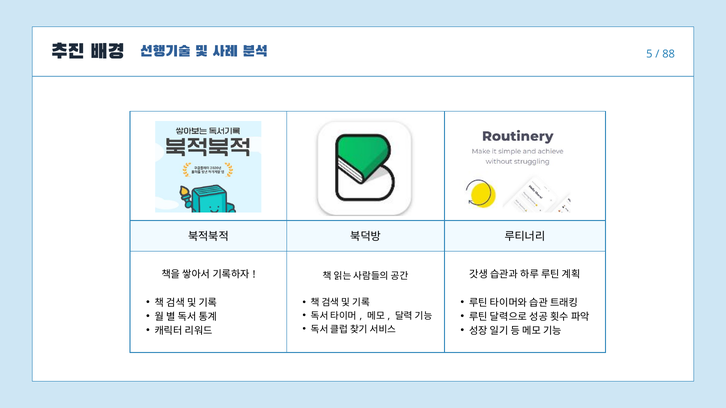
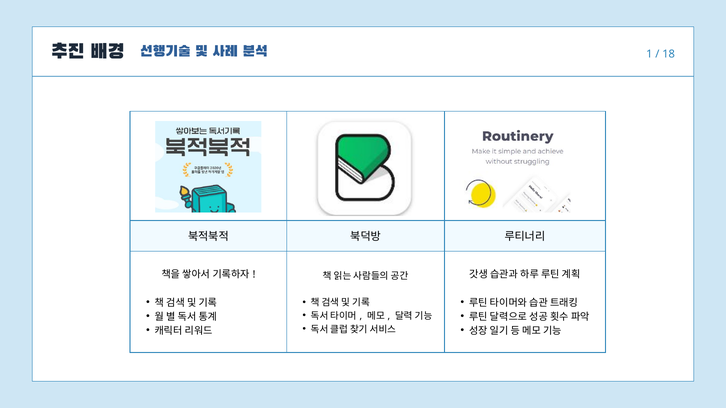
5: 5 -> 1 (649, 54)
88: 88 -> 18 (669, 54)
